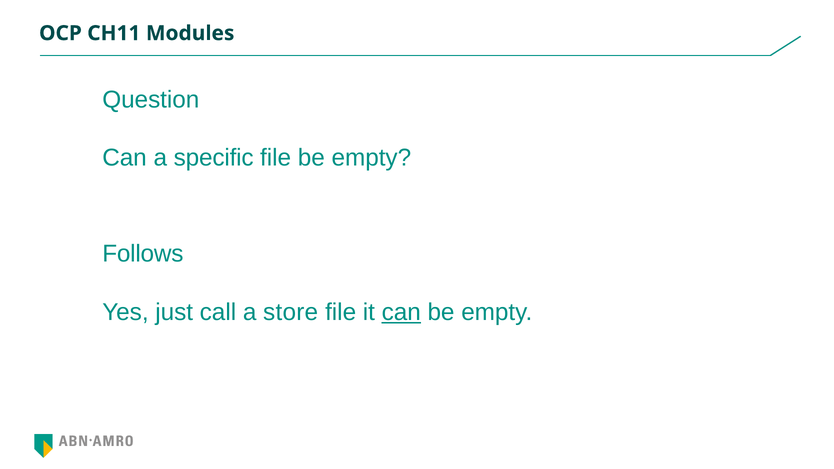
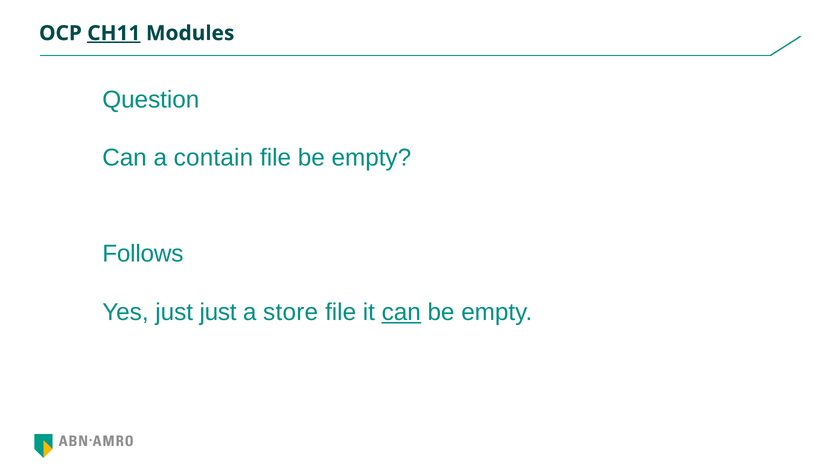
CH11 underline: none -> present (114, 33)
specific: specific -> contain (213, 158)
just call: call -> just (218, 312)
